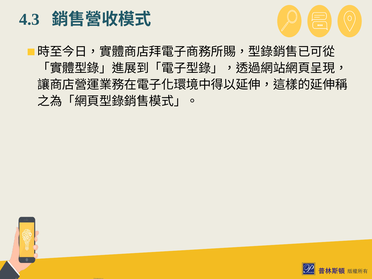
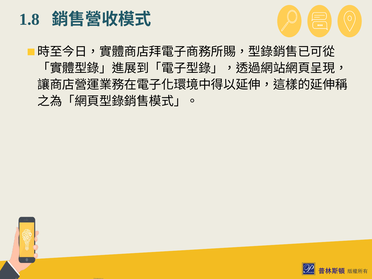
4.3: 4.3 -> 1.8 (29, 19)
